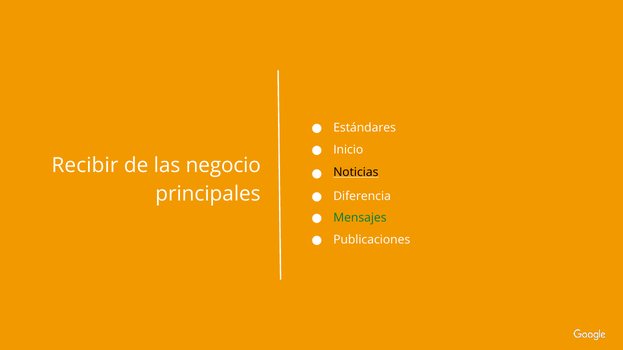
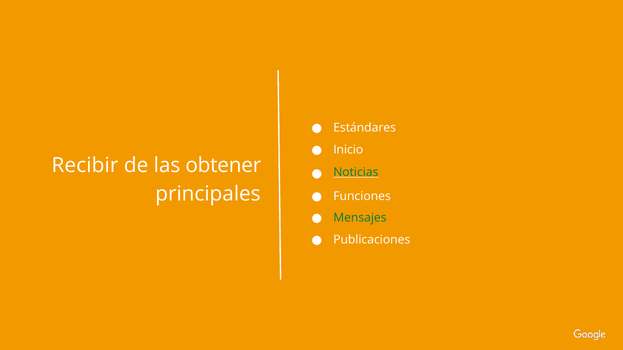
negocio: negocio -> obtener (223, 166)
Noticias colour: black -> green (356, 173)
Diferencia: Diferencia -> Funciones (362, 196)
